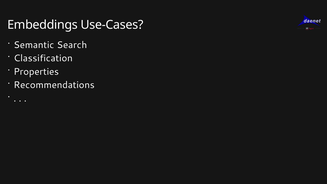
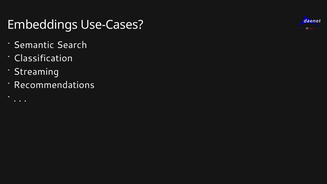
Properties: Properties -> Streaming (36, 72)
